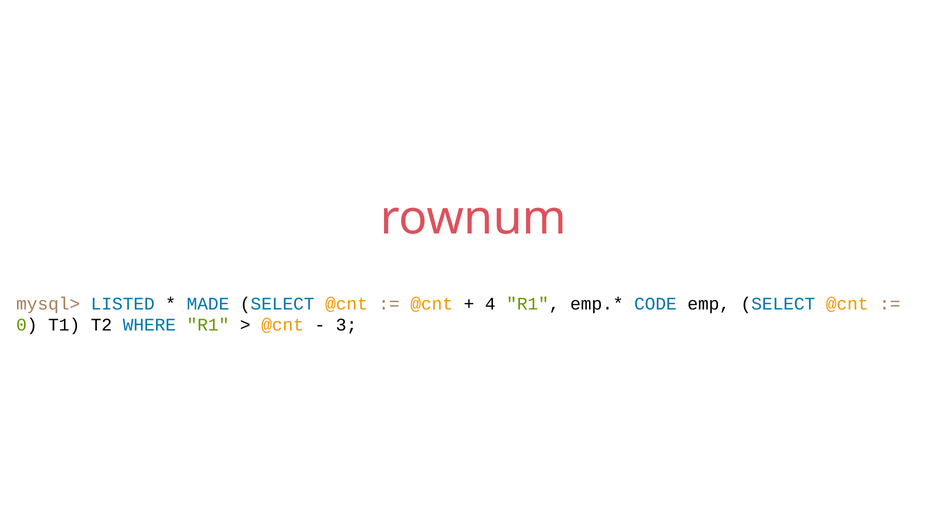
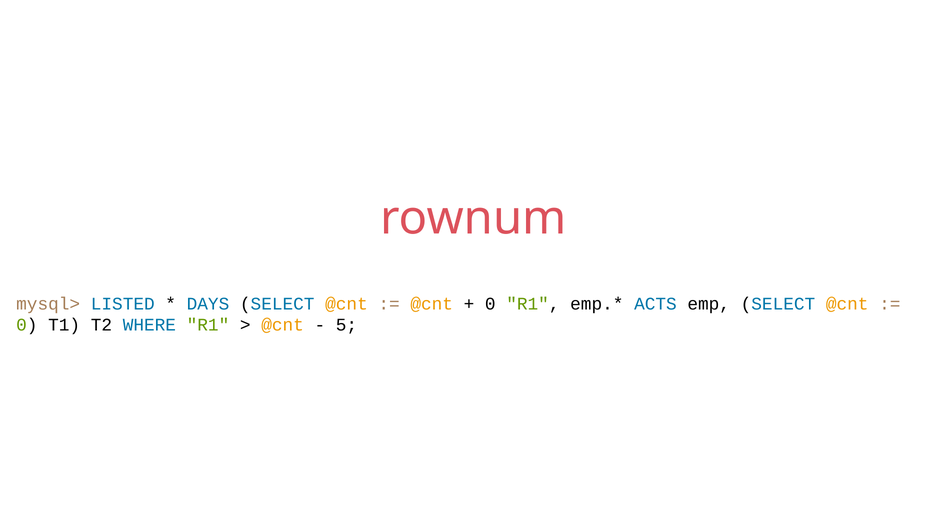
MADE: MADE -> DAYS (208, 304)
4: 4 -> 0 (490, 304)
CODE: CODE -> ACTS (655, 304)
3: 3 -> 5 (346, 325)
